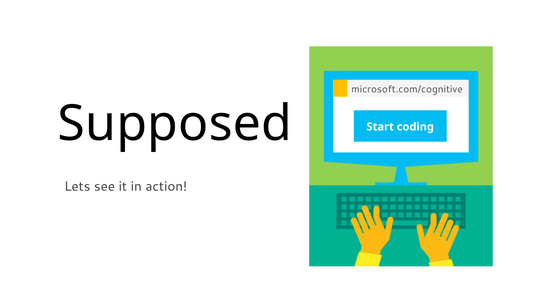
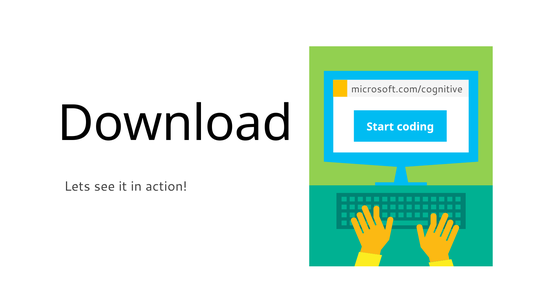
Supposed: Supposed -> Download (175, 124)
